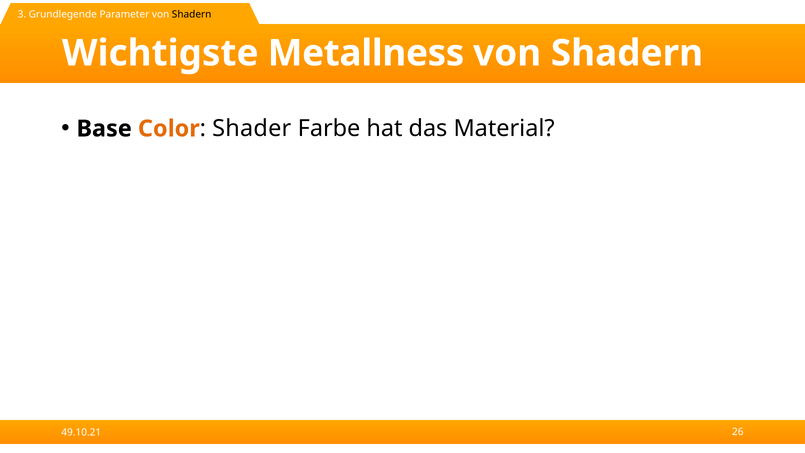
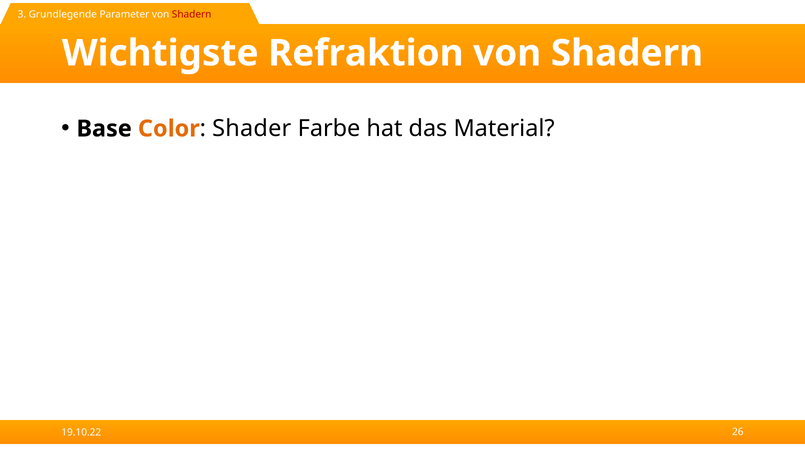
Shadern colour: black -> red (192, 14)
Metallness: Metallness -> Refraktion (366, 53)
49.10.21: 49.10.21 -> 19.10.22 (81, 432)
